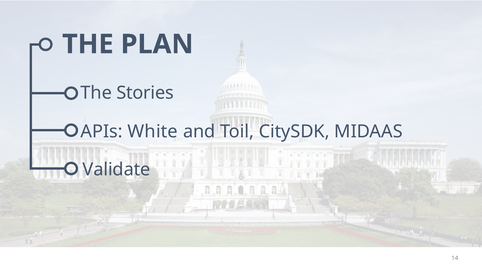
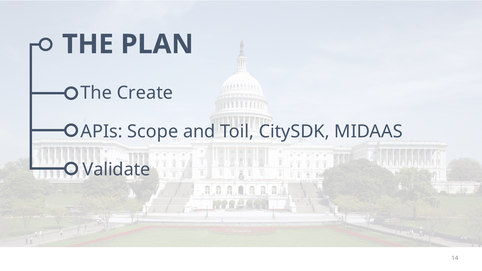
Stories: Stories -> Create (145, 93)
White: White -> Scope (153, 132)
